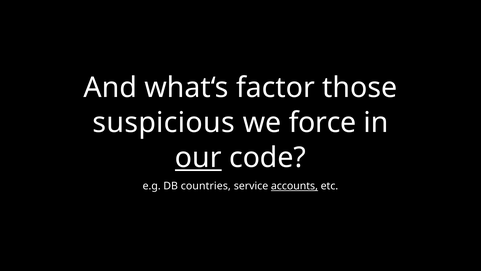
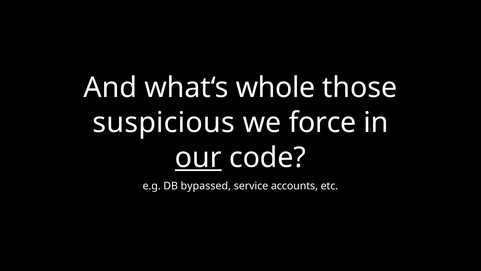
factor: factor -> whole (276, 87)
countries: countries -> bypassed (206, 186)
accounts underline: present -> none (294, 186)
